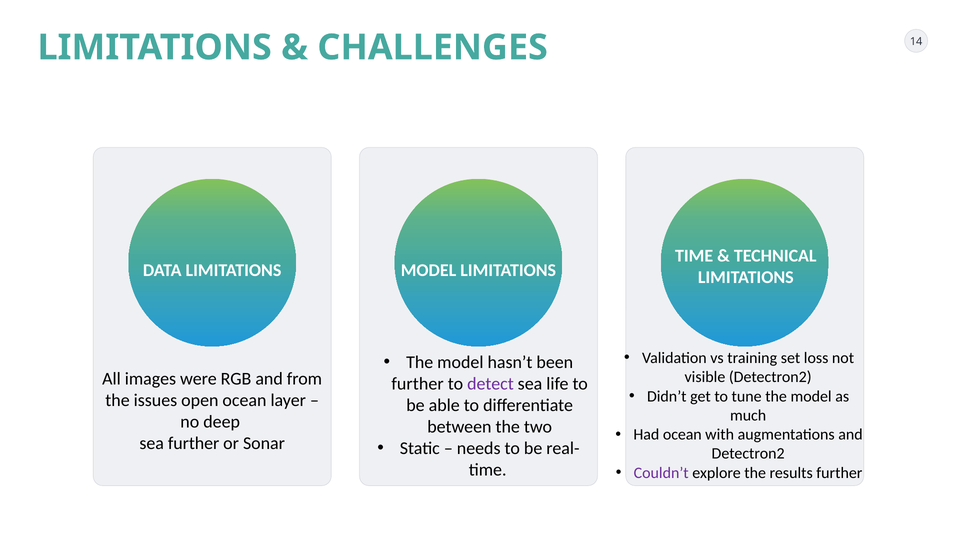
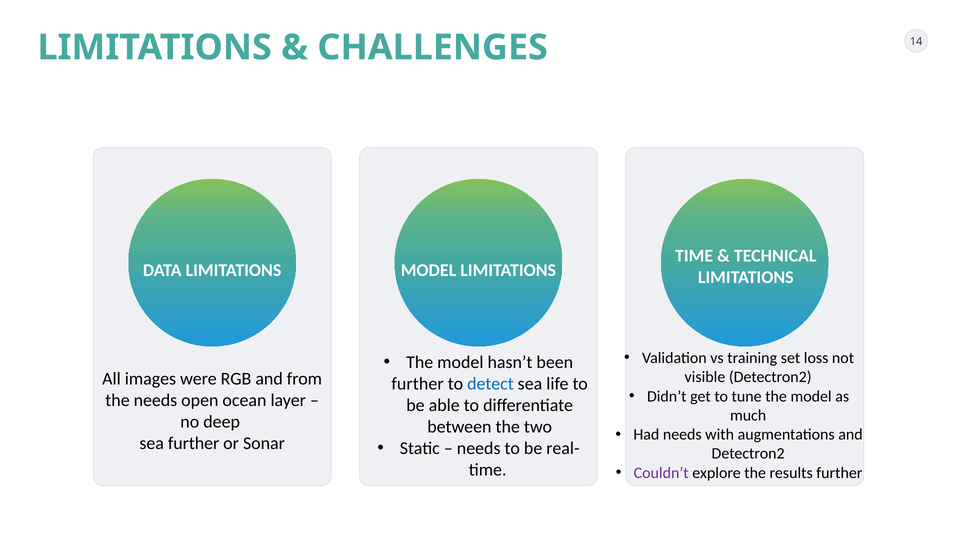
detect colour: purple -> blue (490, 384)
the issues: issues -> needs (155, 400)
Had ocean: ocean -> needs (682, 435)
